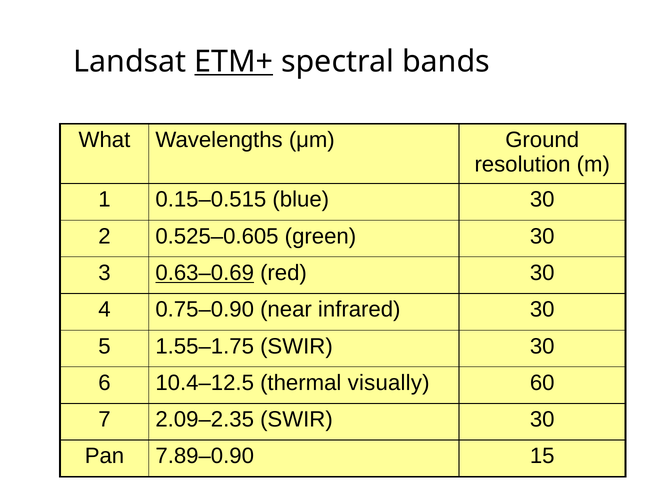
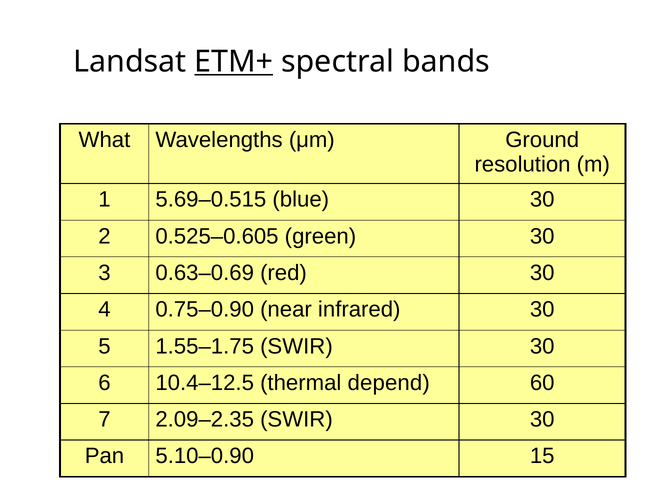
0.15–0.515: 0.15–0.515 -> 5.69–0.515 (211, 200)
0.63–0.69 underline: present -> none (205, 273)
visually: visually -> depend (389, 383)
7.89–0.90: 7.89–0.90 -> 5.10–0.90 (205, 456)
